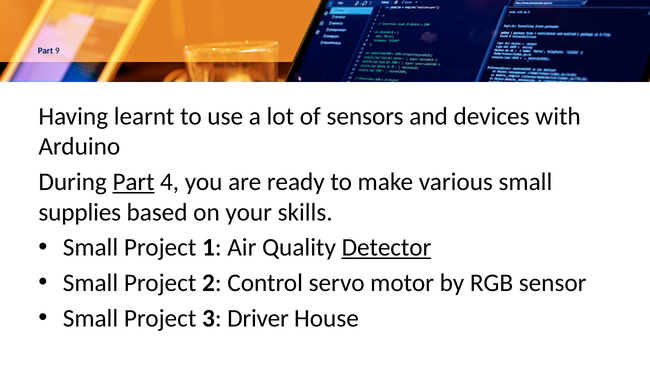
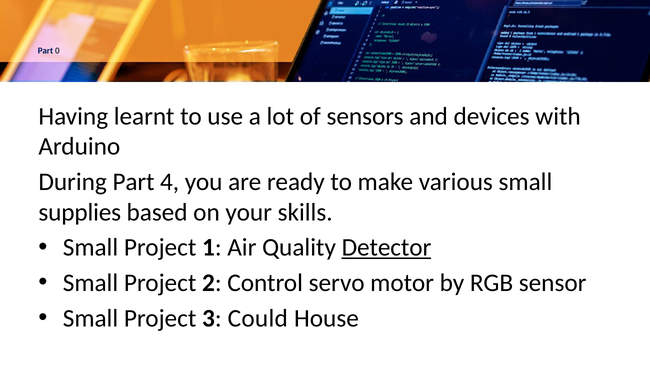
9: 9 -> 0 (57, 51)
Part underline: present -> none (134, 182)
Driver: Driver -> Could (258, 318)
